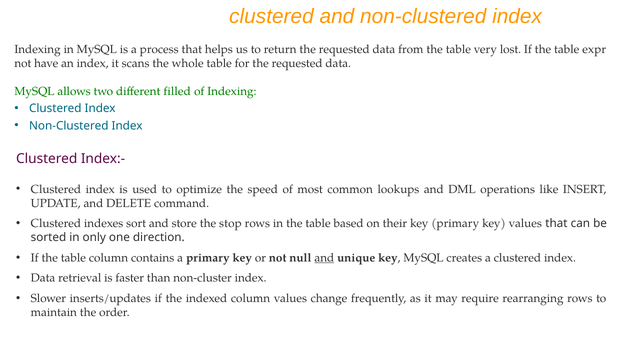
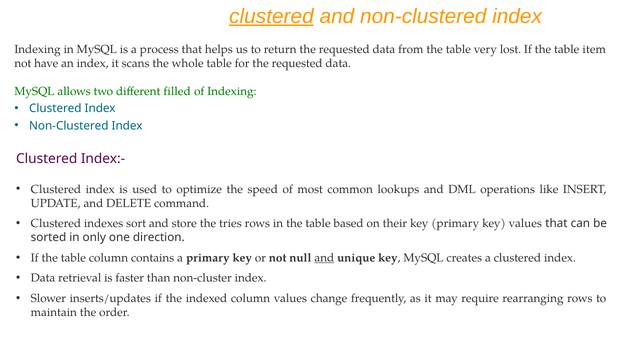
clustered underline: none -> present (271, 16)
expr: expr -> item (594, 49)
stop: stop -> tries (230, 224)
